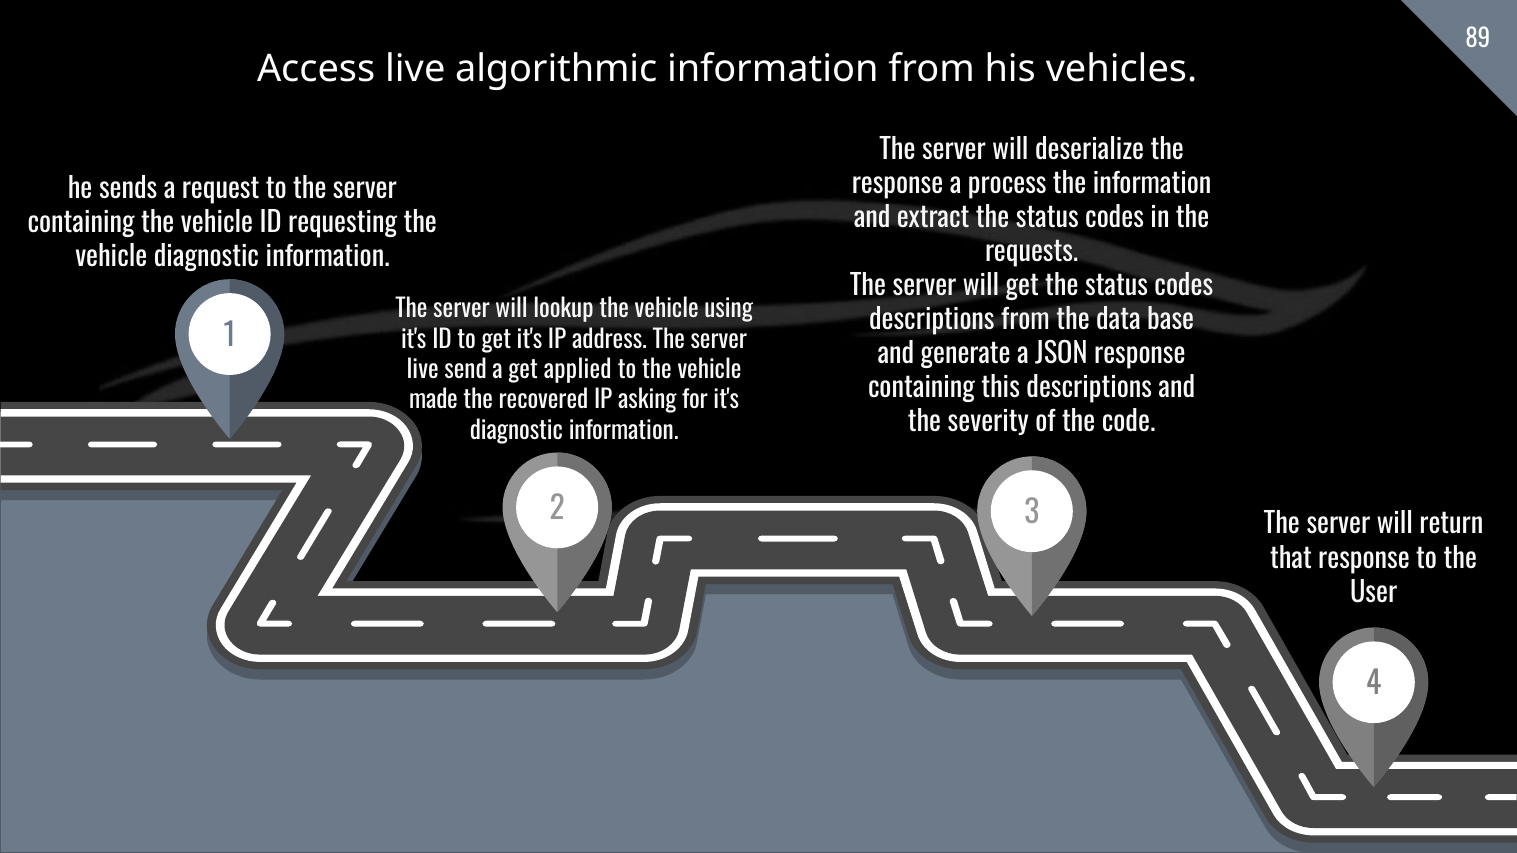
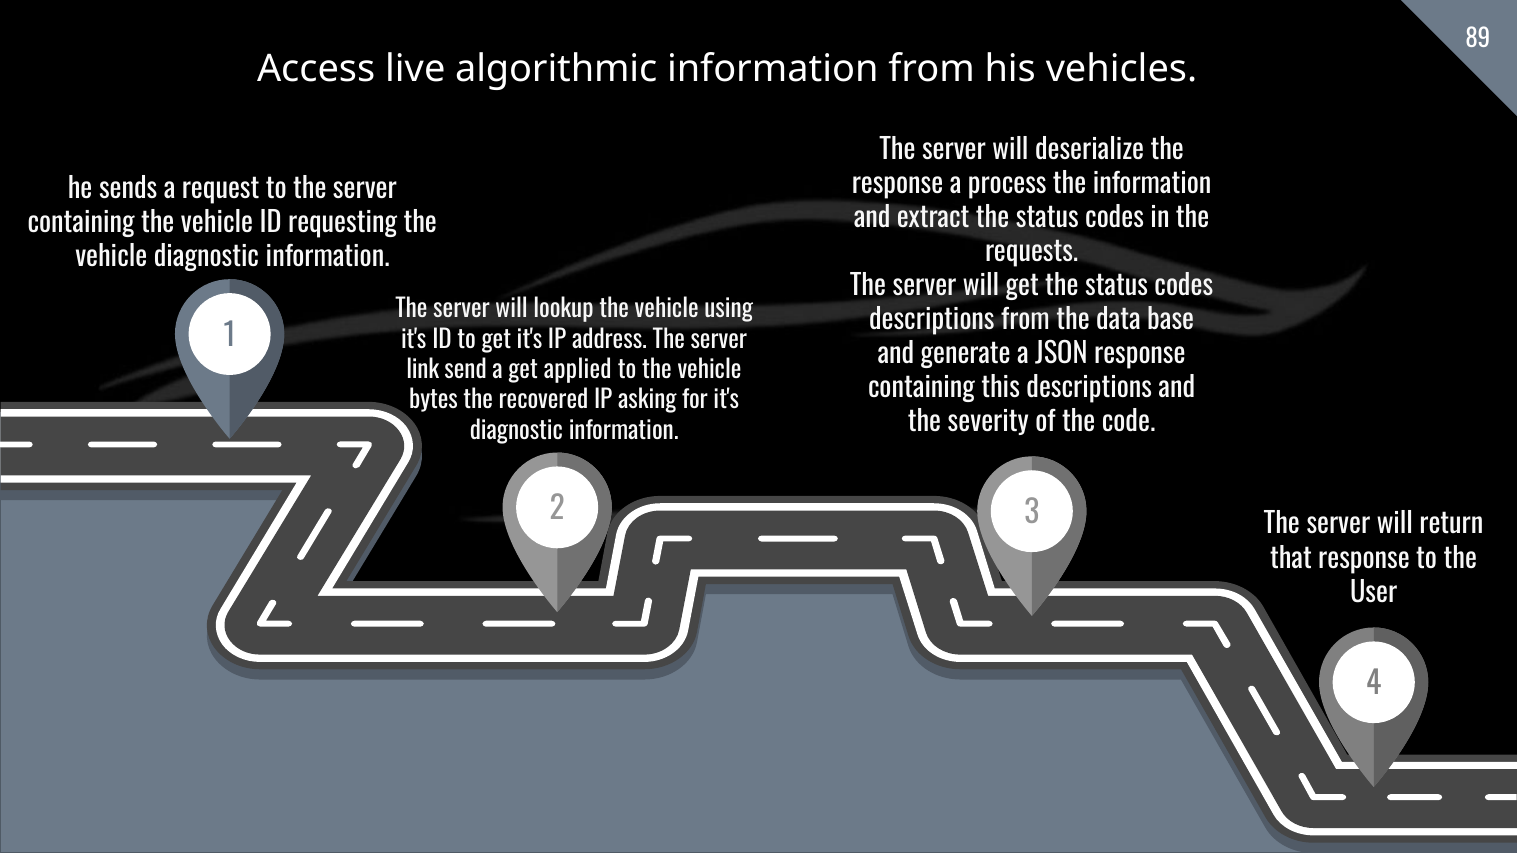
live: live -> link (423, 370)
made: made -> bytes (433, 401)
